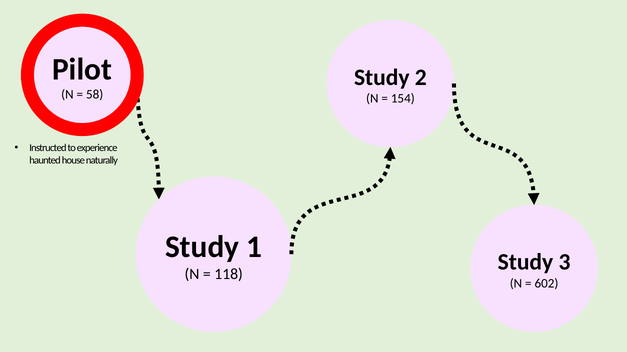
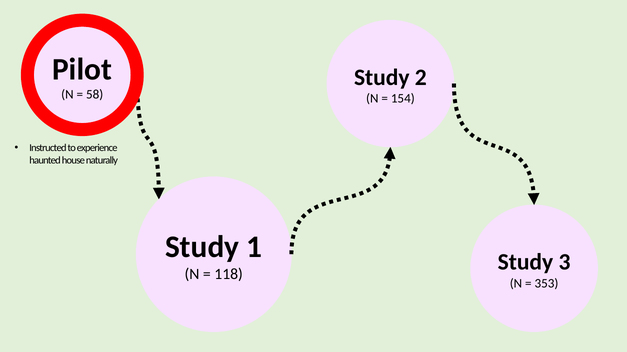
602: 602 -> 353 (547, 284)
